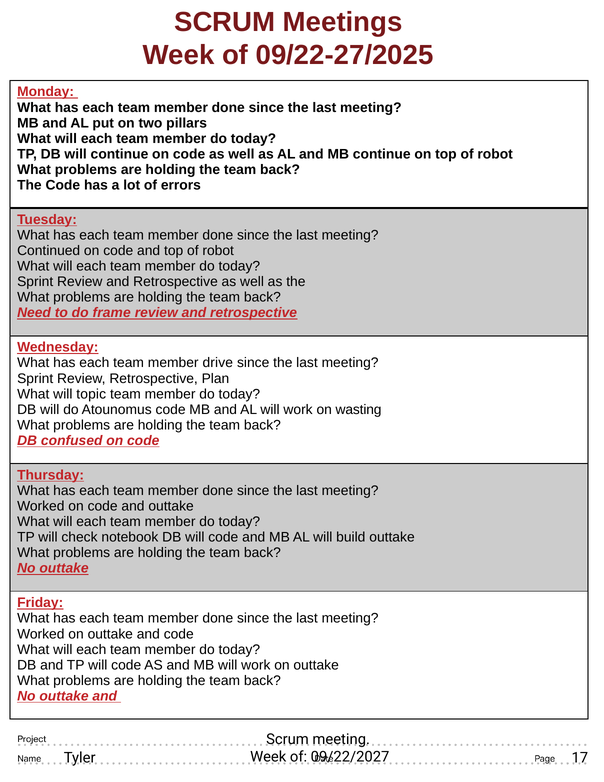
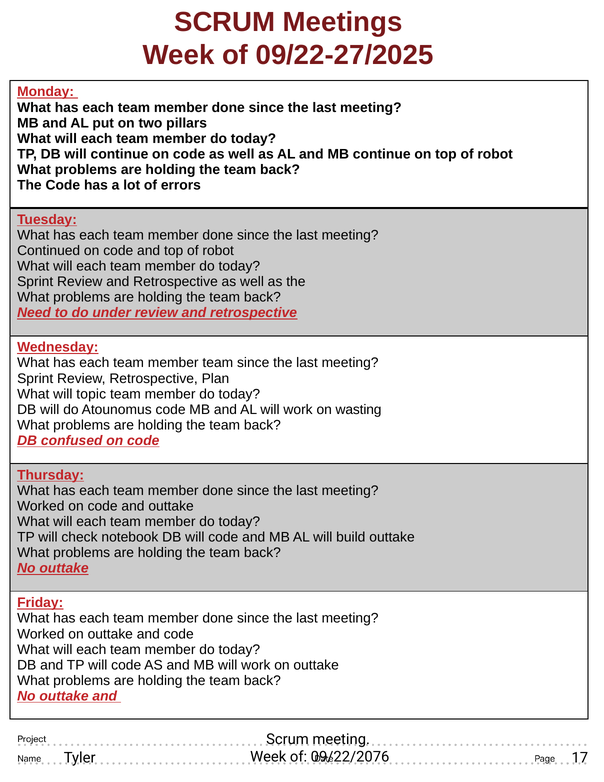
frame: frame -> under (112, 313)
member drive: drive -> team (218, 363)
09/22/2027: 09/22/2027 -> 09/22/2076 (350, 757)
